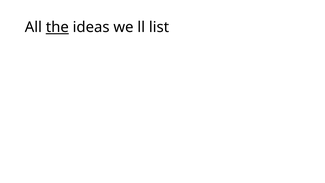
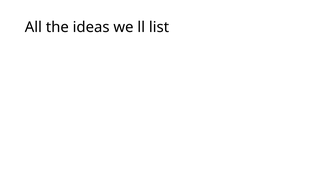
the underline: present -> none (57, 27)
